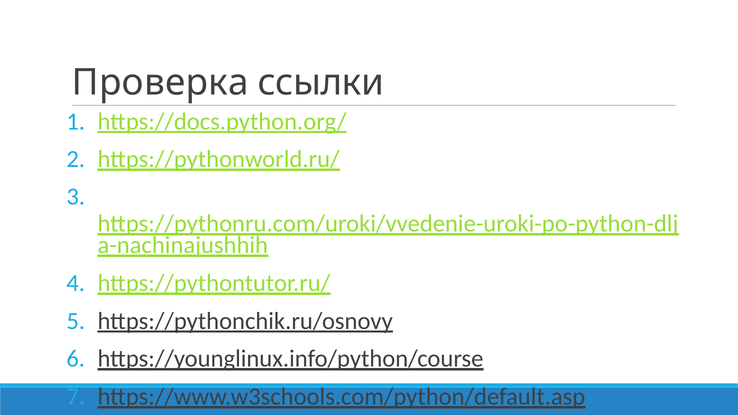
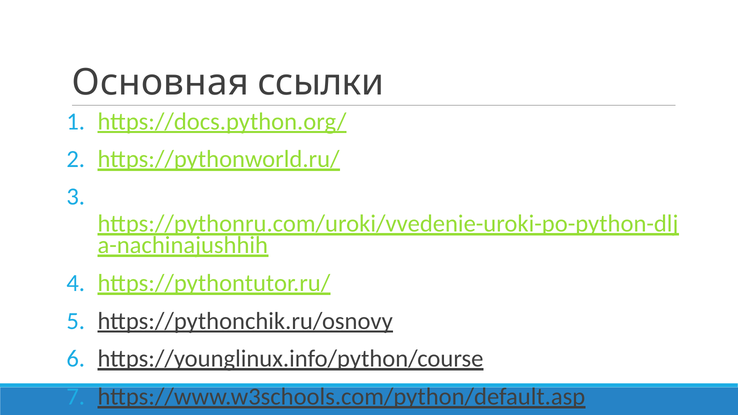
Проверка: Проверка -> Основная (160, 83)
